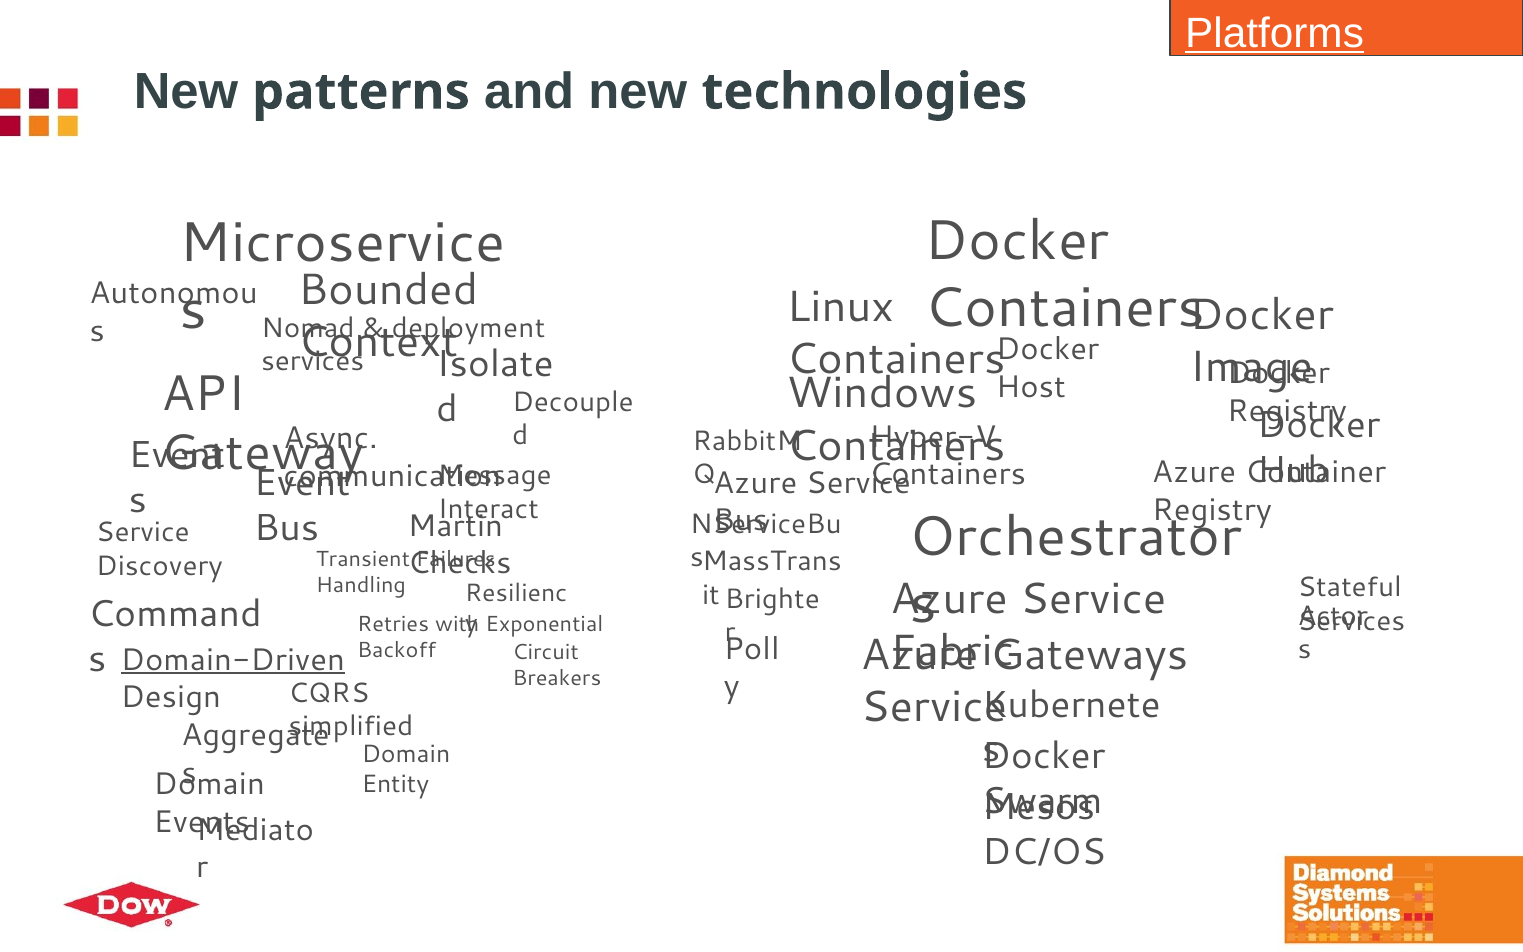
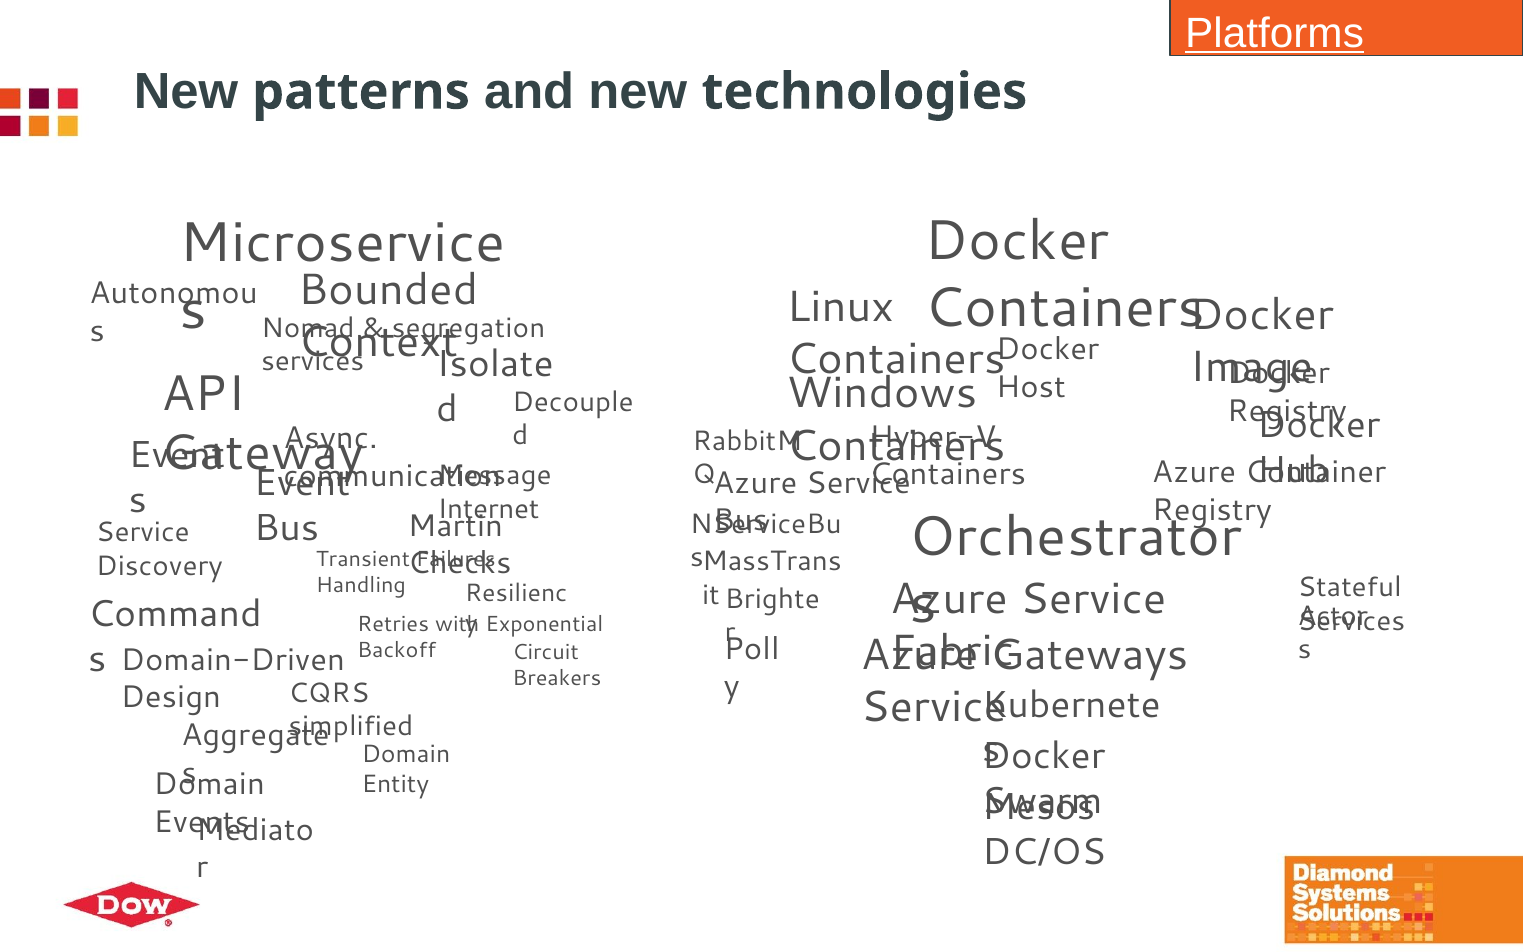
deployment: deployment -> segregation (469, 328)
Interact: Interact -> Internet (488, 509)
Domain-Driven underline: present -> none (233, 660)
